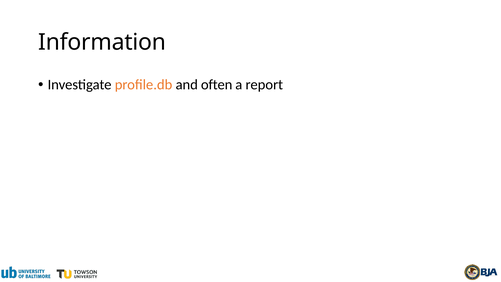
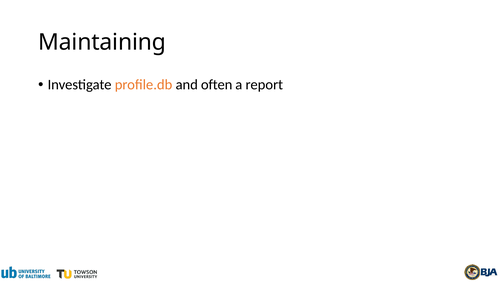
Information: Information -> Maintaining (102, 42)
